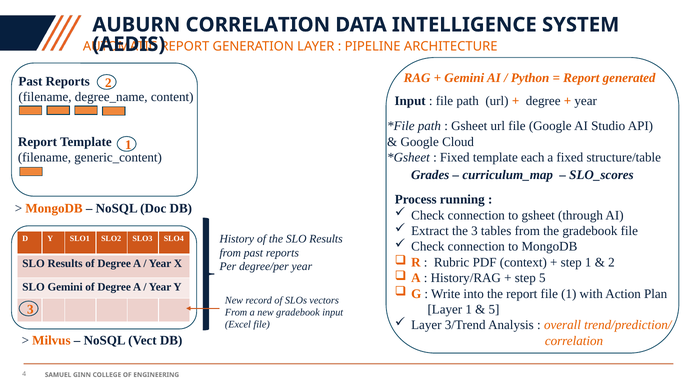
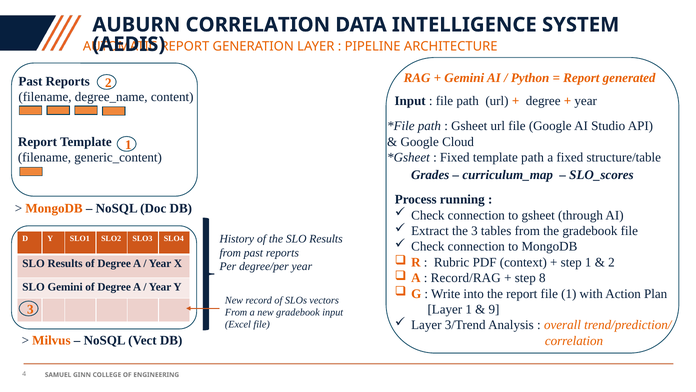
template each: each -> path (533, 157)
History/RAG: History/RAG -> Record/RAG (466, 278)
step 5: 5 -> 8 (542, 278)
5: 5 -> 9 (494, 309)
